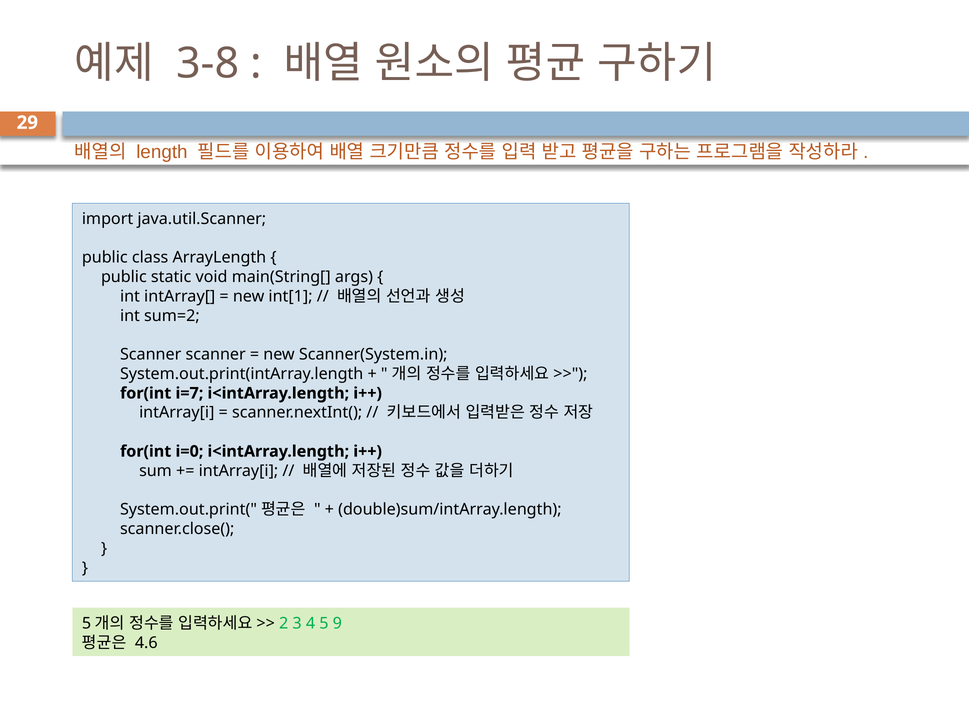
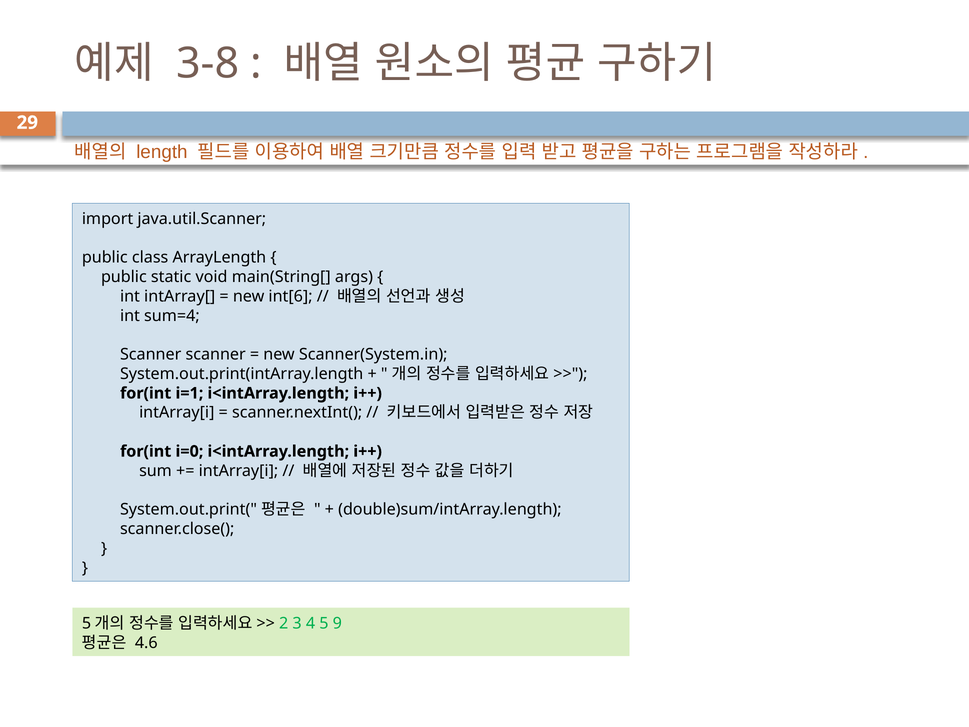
int[1: int[1 -> int[6 (291, 296)
sum=2: sum=2 -> sum=4 (172, 316)
i=7: i=7 -> i=1 (189, 393)
